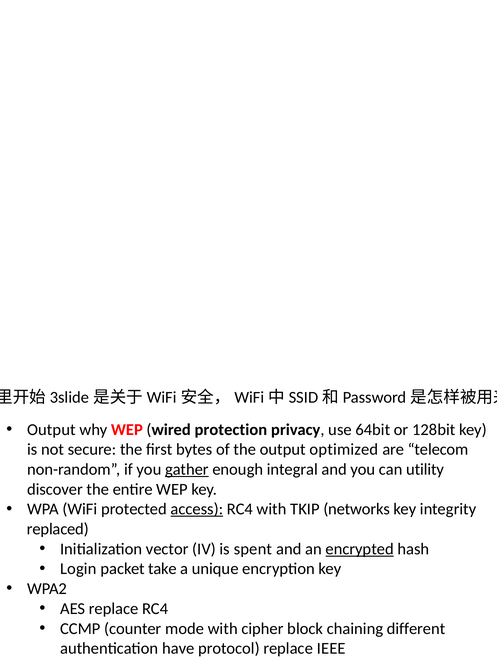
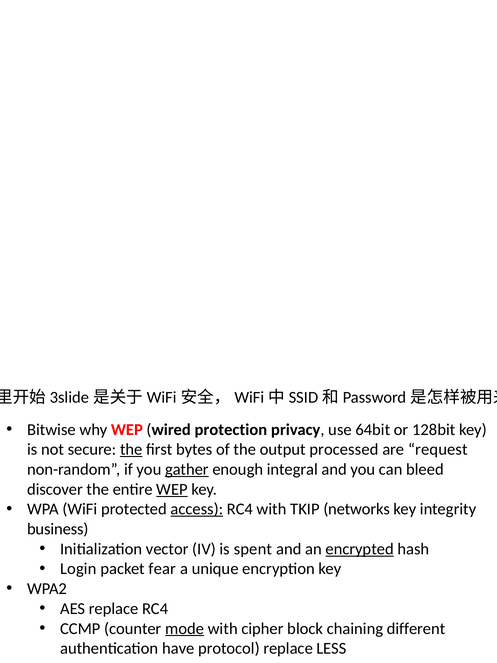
Output: Output -> Bitwise (51, 429)
the underline: none -> present (131, 449)
optimized: optimized -> processed (344, 449)
telecom: telecom -> request (438, 449)
utility: utility -> bleed (425, 469)
WEP underline: none -> present (172, 489)
replaced: replaced -> business (58, 529)
take: take -> fear (162, 569)
mode underline: none -> present (185, 628)
IEEE: IEEE -> LESS (331, 648)
